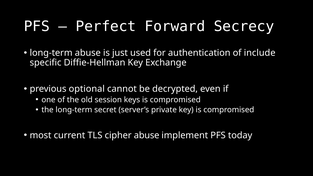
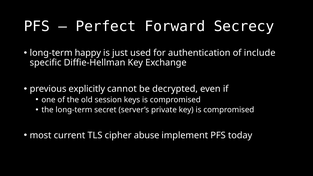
long-term abuse: abuse -> happy (88, 53)
optional: optional -> explicitly (87, 89)
